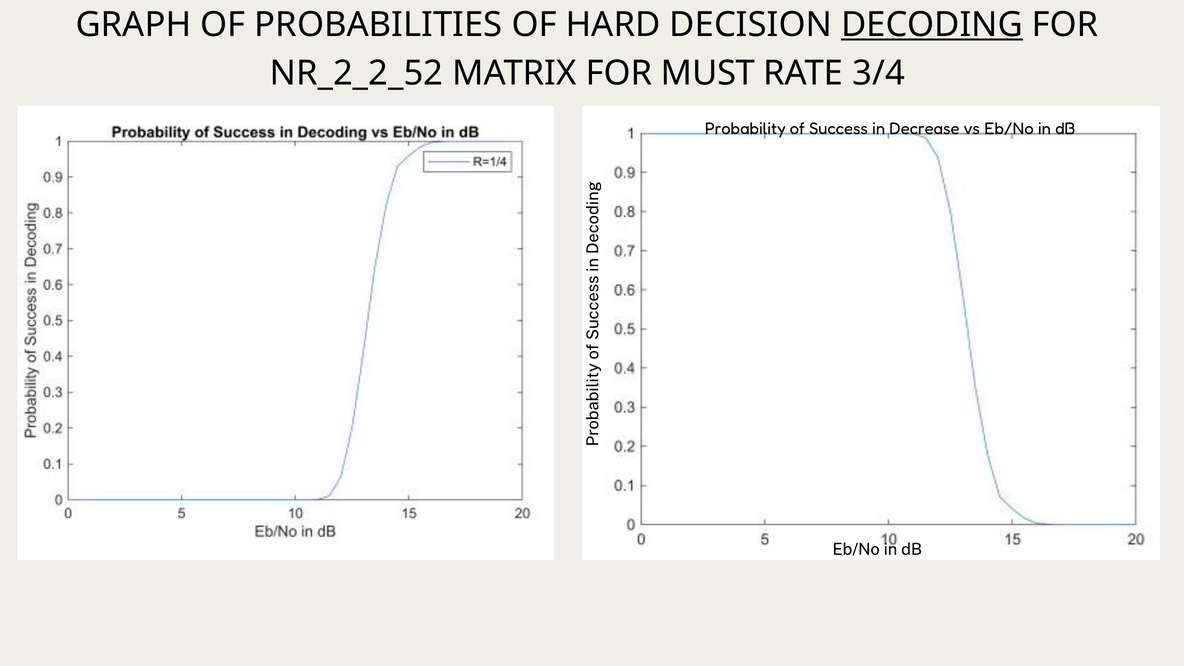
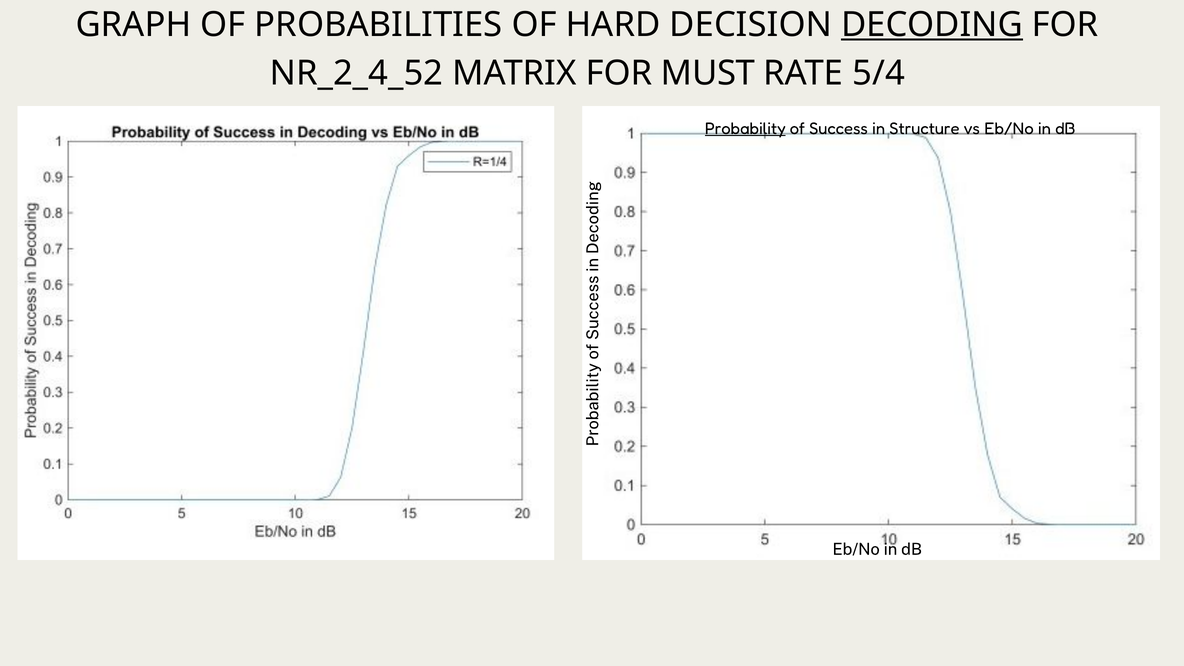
NR_2_2_52: NR_2_2_52 -> NR_2_4_52 (356, 73)
3/4: 3/4 -> 5/4 (879, 73)
Probability underline: none -> present (745, 129)
Decrease: Decrease -> Structure (924, 129)
